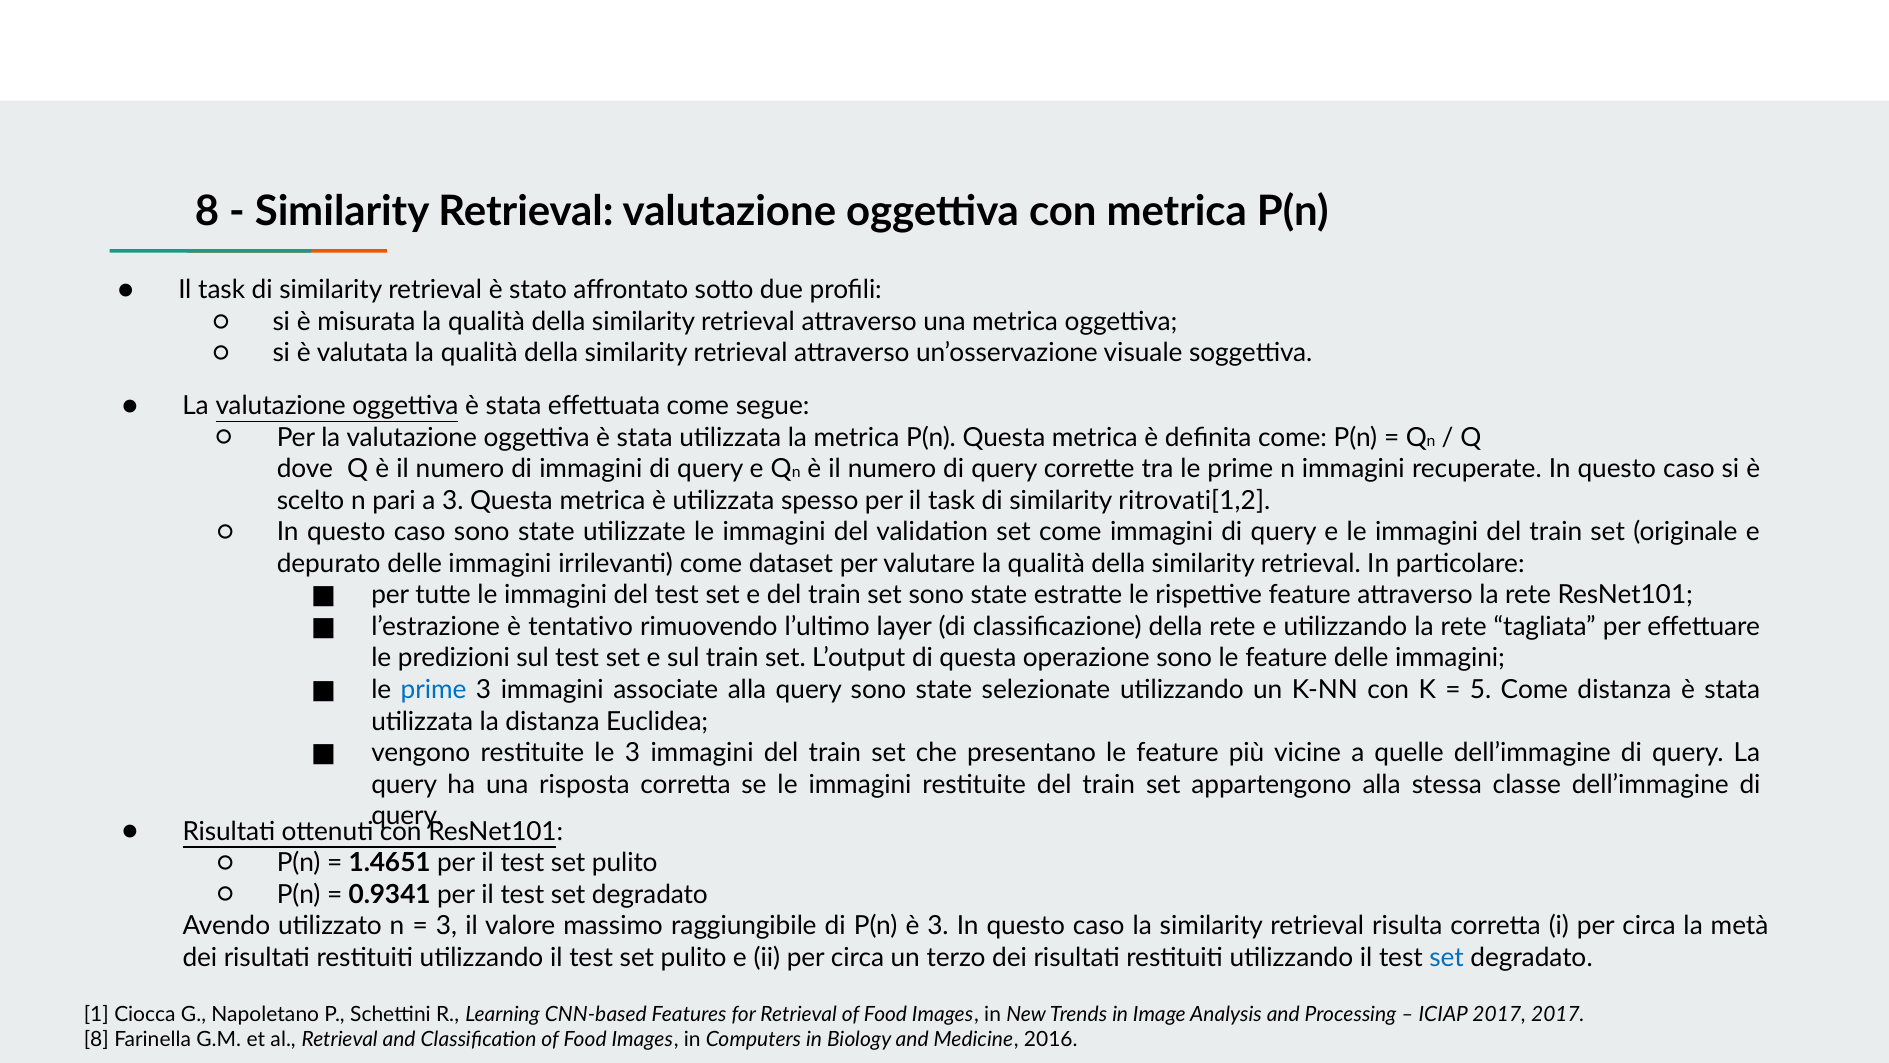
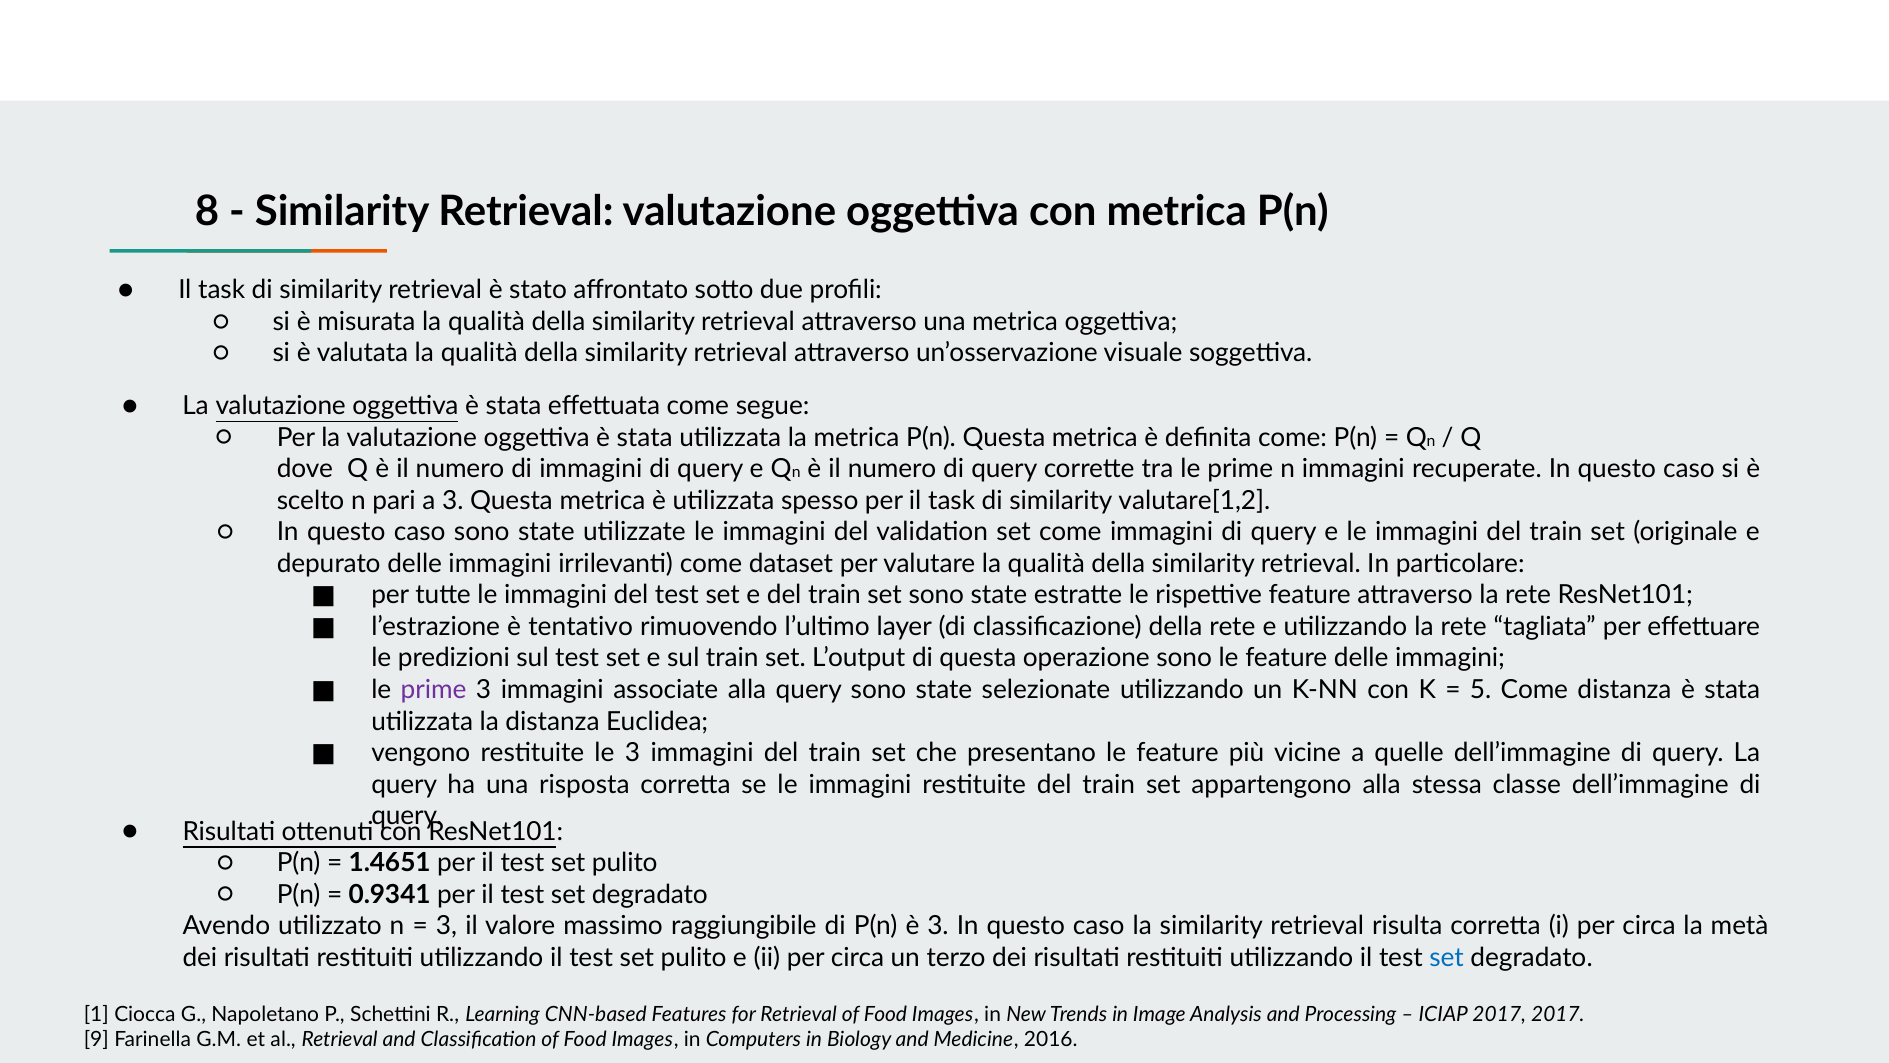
ritrovati[1,2: ritrovati[1,2 -> valutare[1,2 (1194, 500)
prime colour: blue -> purple (434, 690)
8: 8 -> 9 (96, 1039)
